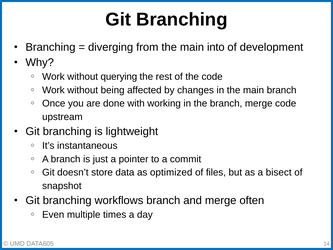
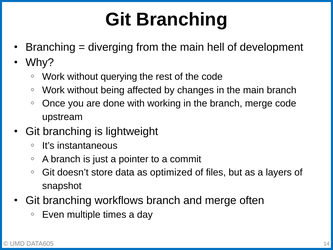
into: into -> hell (216, 47)
bisect: bisect -> layers (279, 172)
